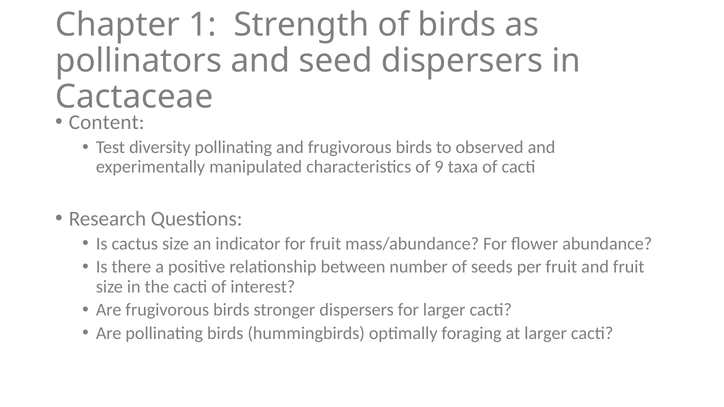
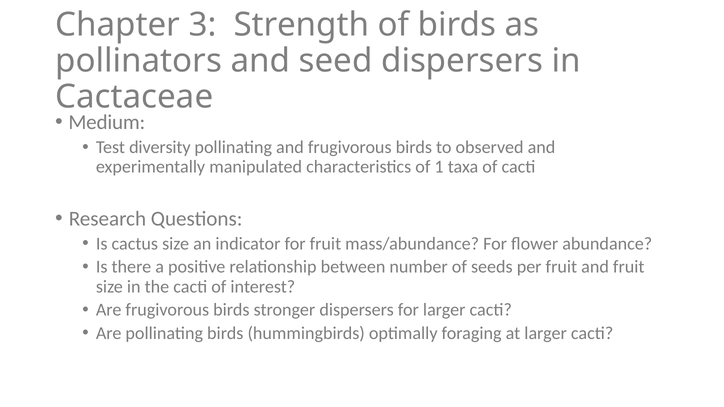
1: 1 -> 3 (203, 25)
Content: Content -> Medium (107, 122)
9: 9 -> 1 (439, 167)
